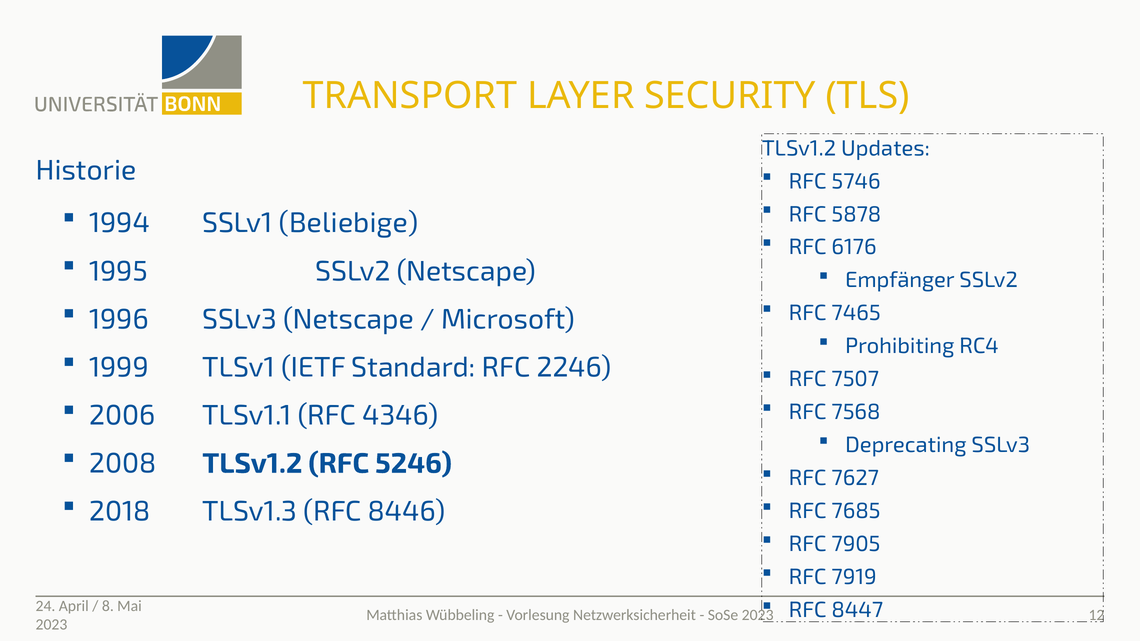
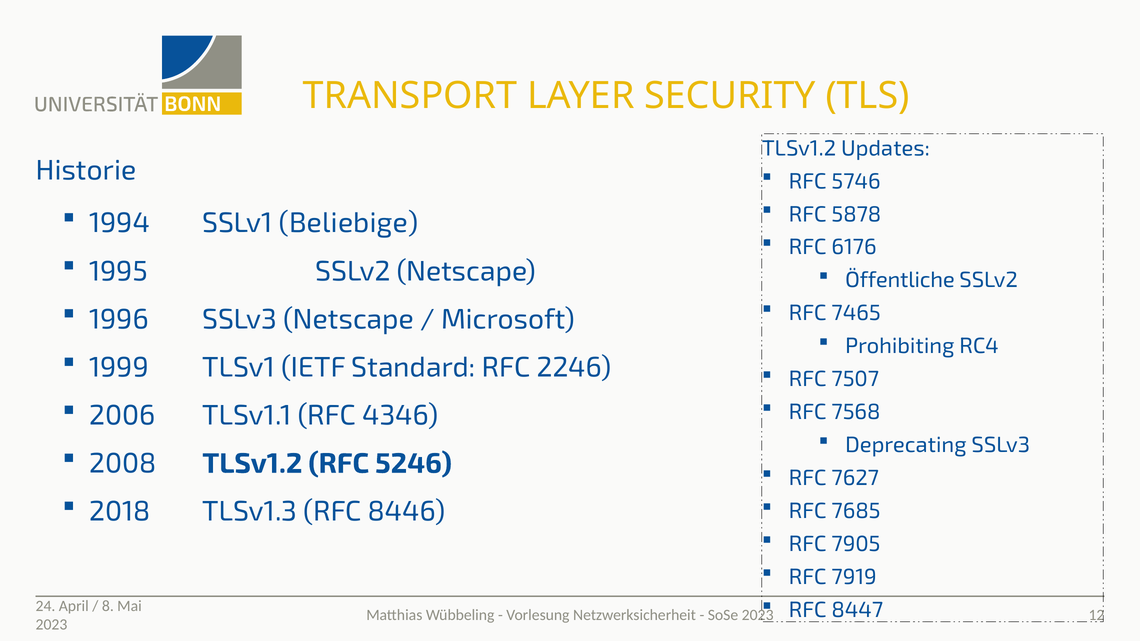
Empfänger: Empfänger -> Öffentliche (900, 280)
